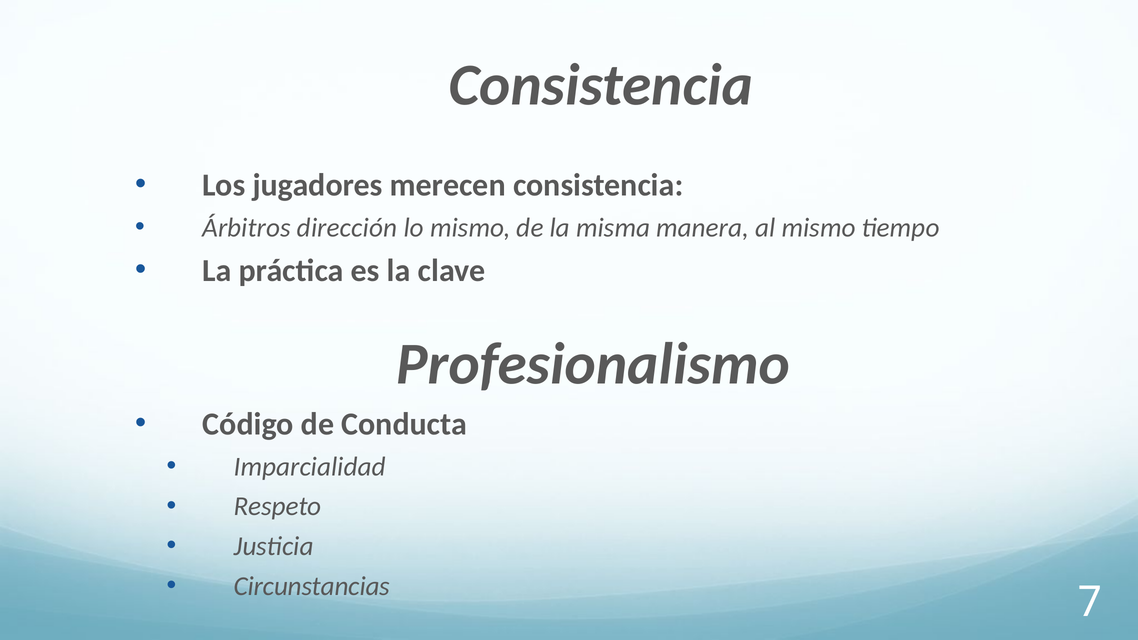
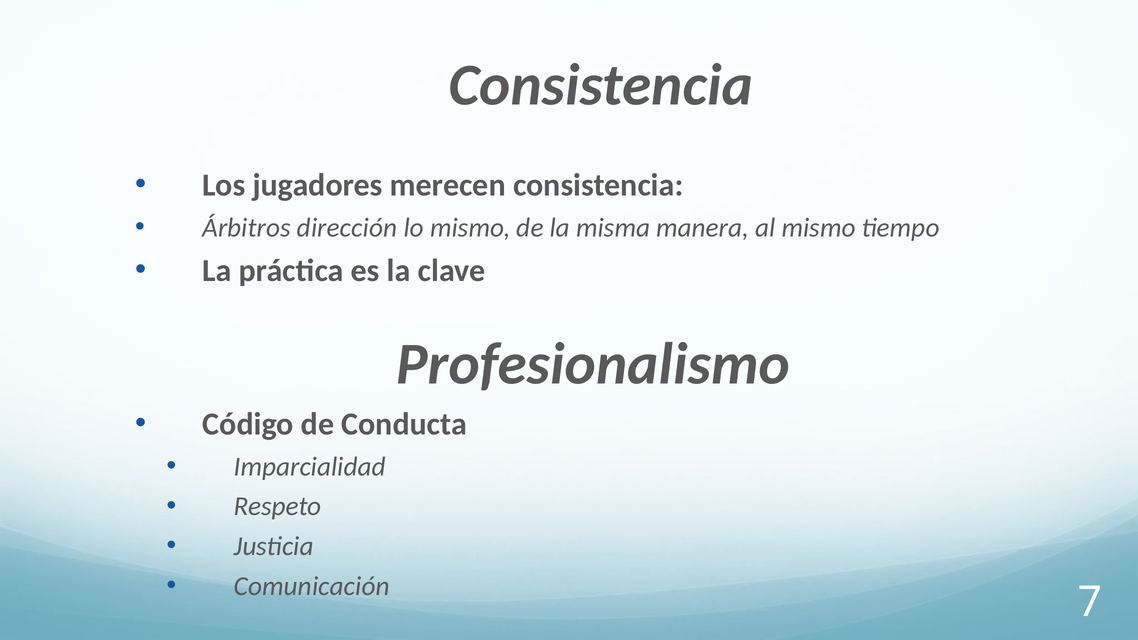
Circunstancias: Circunstancias -> Comunicación (312, 586)
